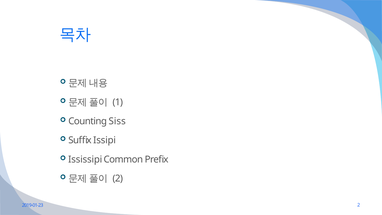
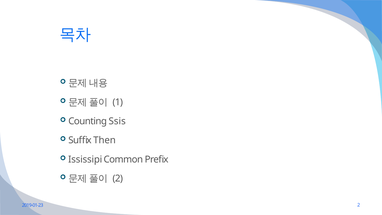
Siss: Siss -> Ssis (117, 121)
Issipi: Issipi -> Then (104, 140)
